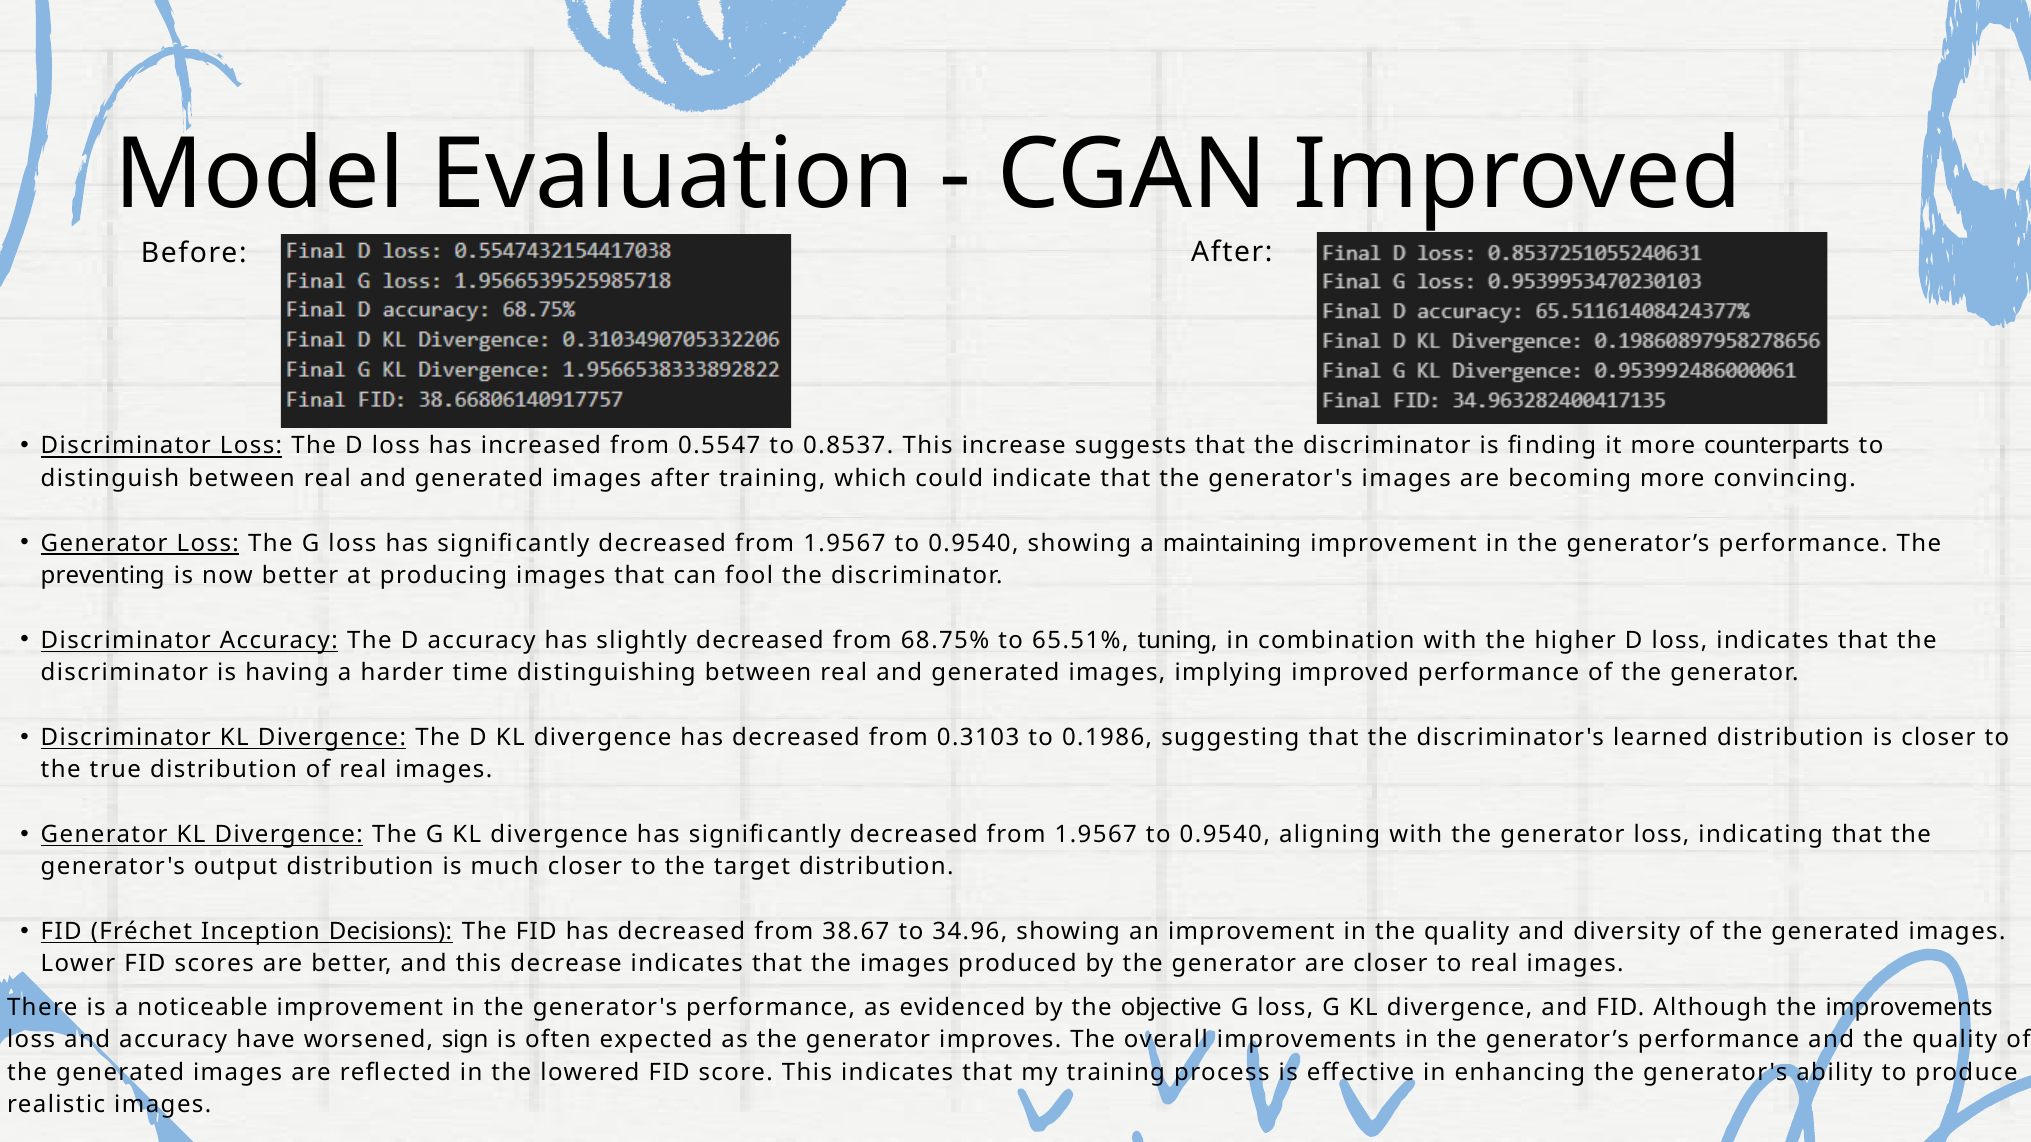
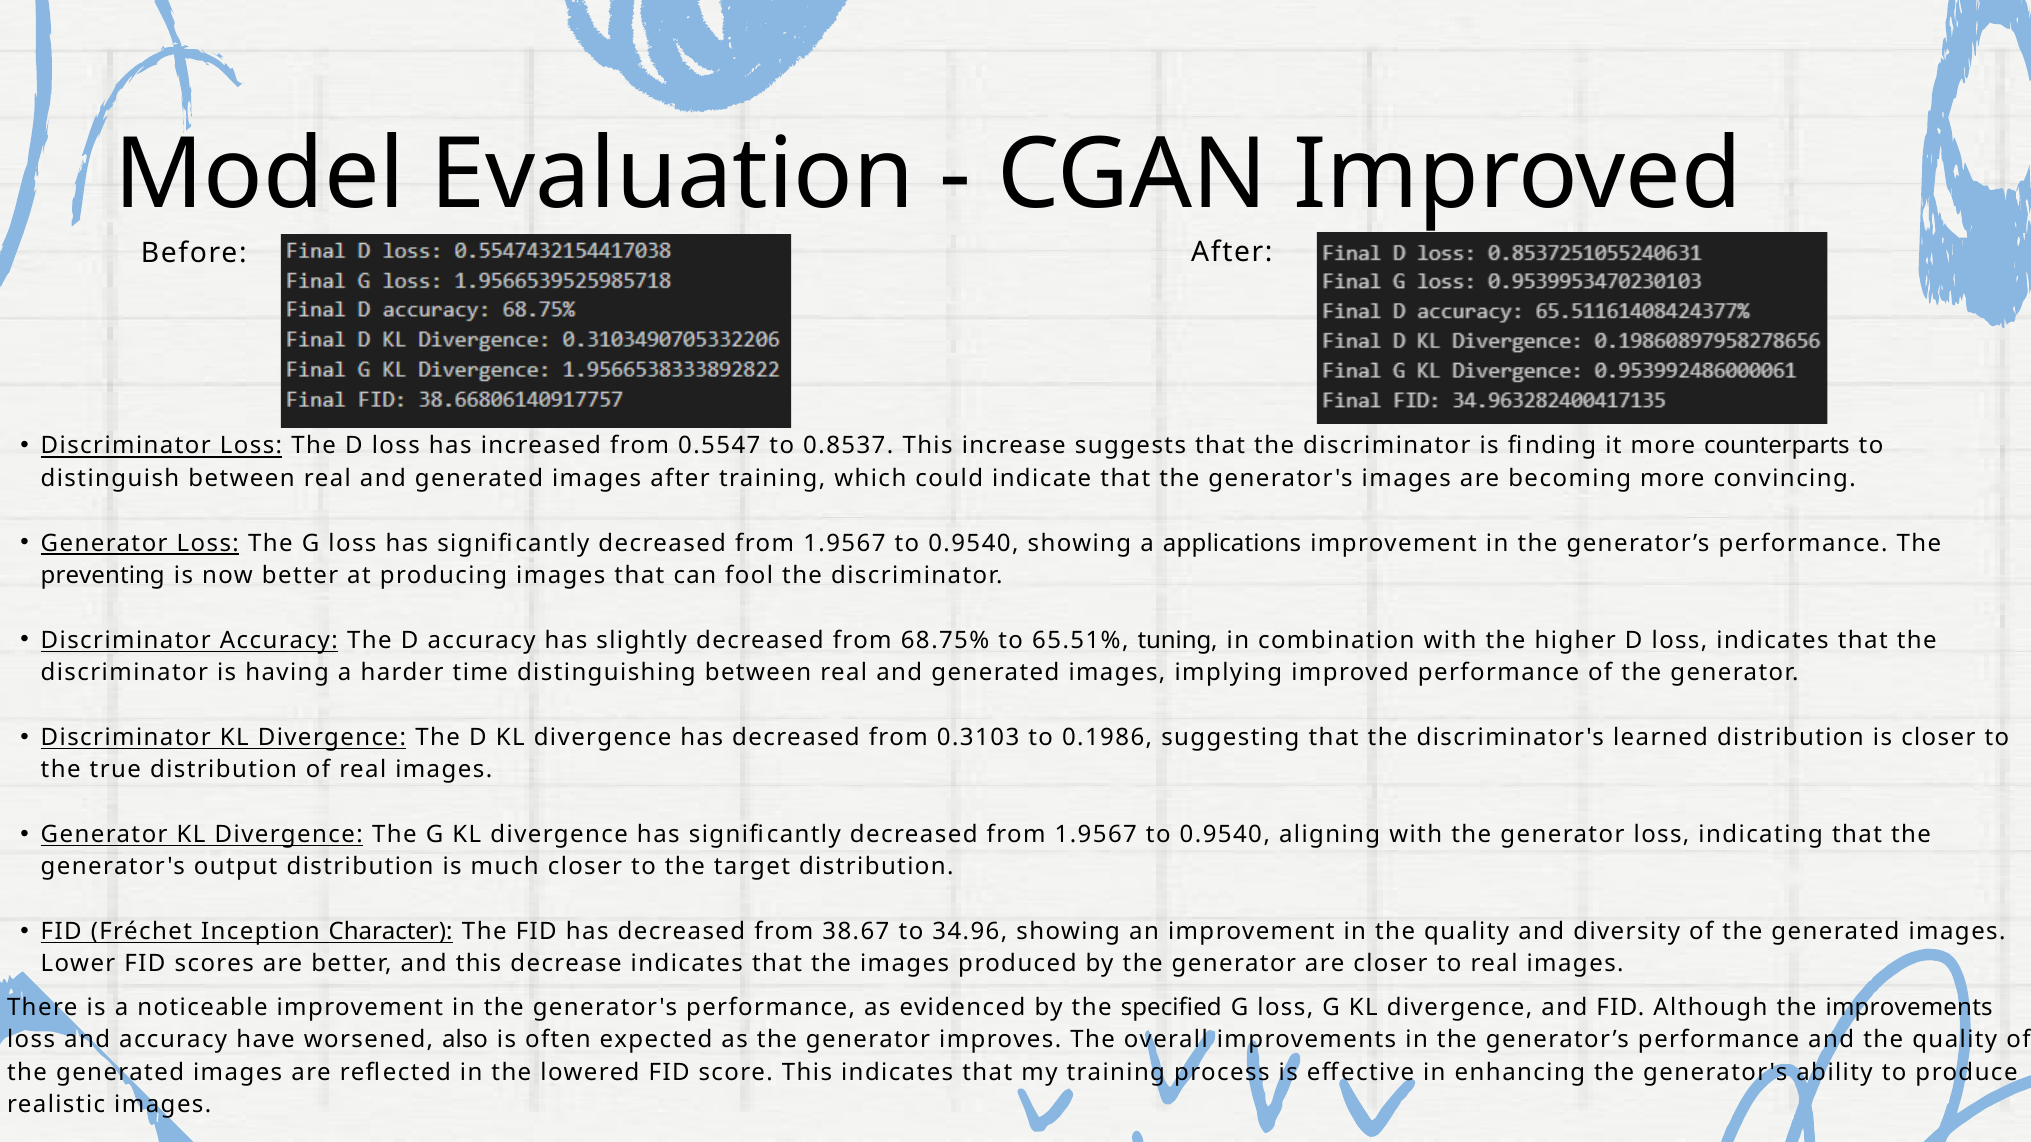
maintaining: maintaining -> applications (1232, 543)
Decisions: Decisions -> Character (391, 932)
objective: objective -> specified (1171, 1008)
sign: sign -> also (465, 1040)
